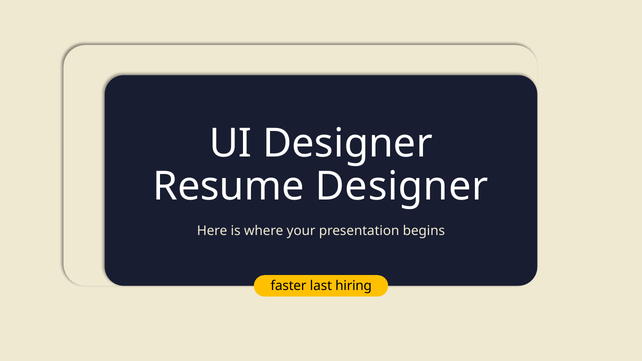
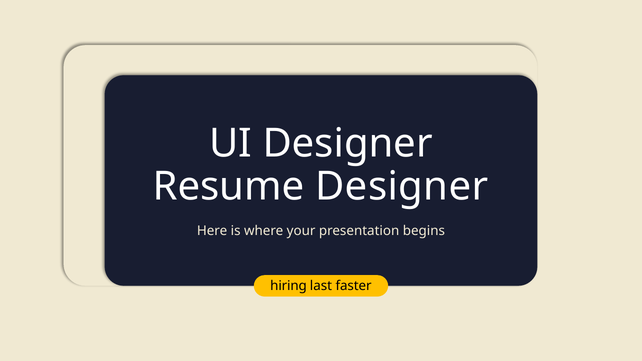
faster: faster -> hiring (289, 286)
hiring: hiring -> faster (354, 286)
